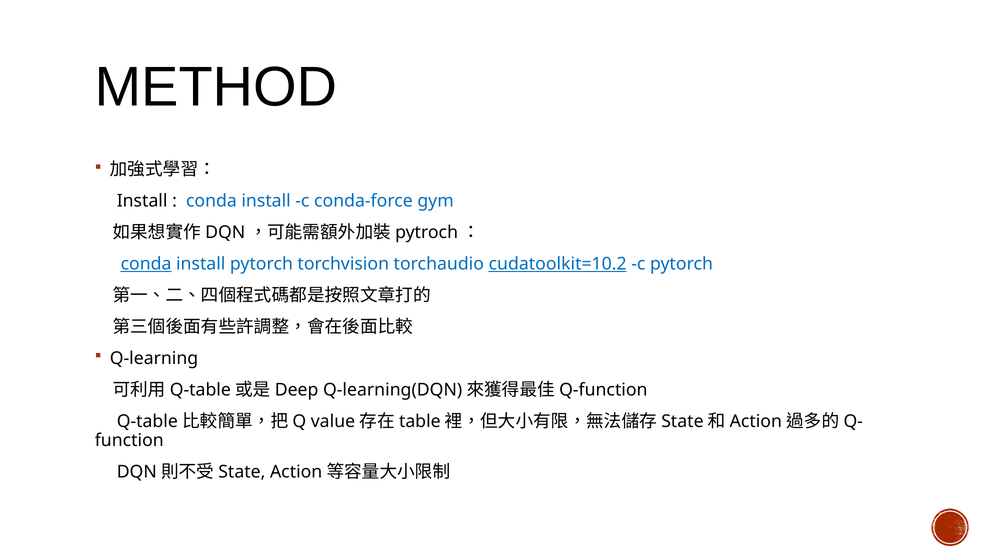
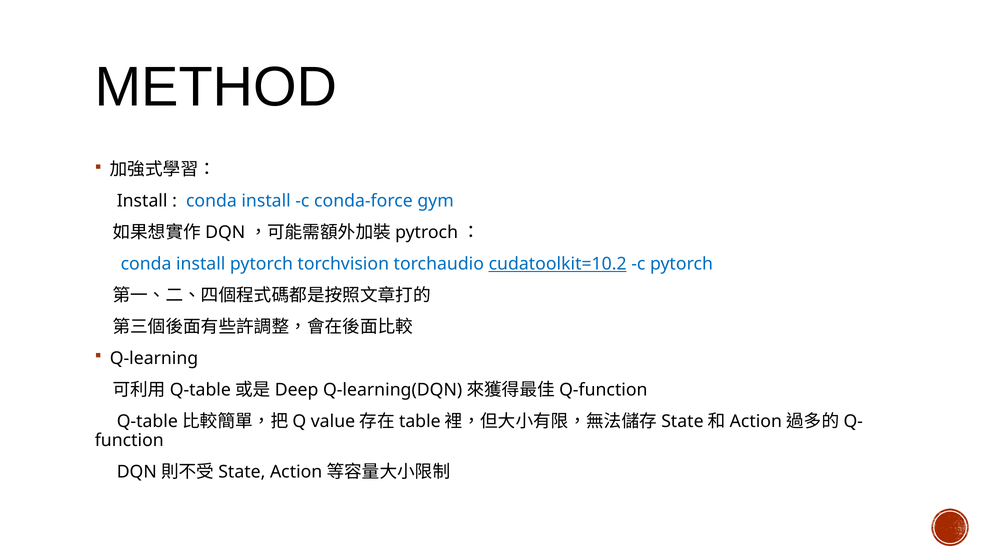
conda underline: present -> none (146, 264)
